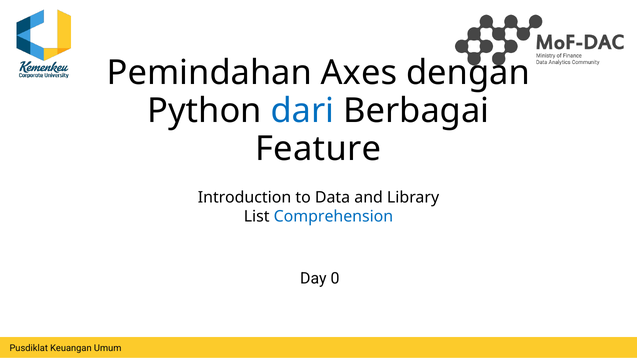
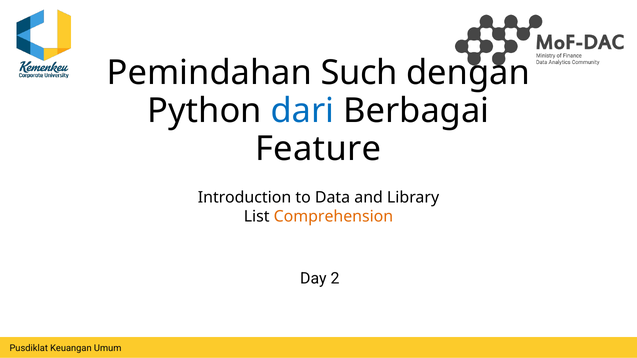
Axes: Axes -> Such (359, 73)
Comprehension colour: blue -> orange (333, 217)
0: 0 -> 2 (335, 279)
